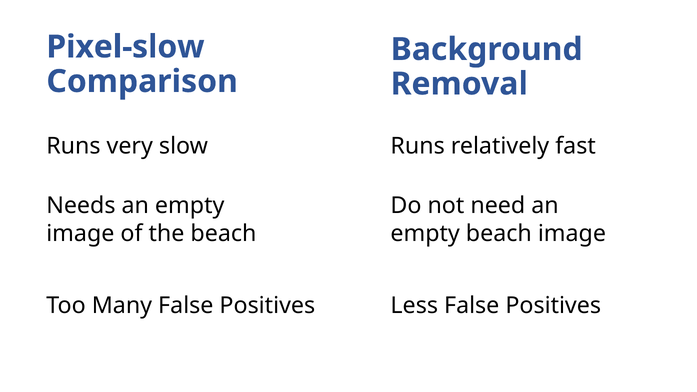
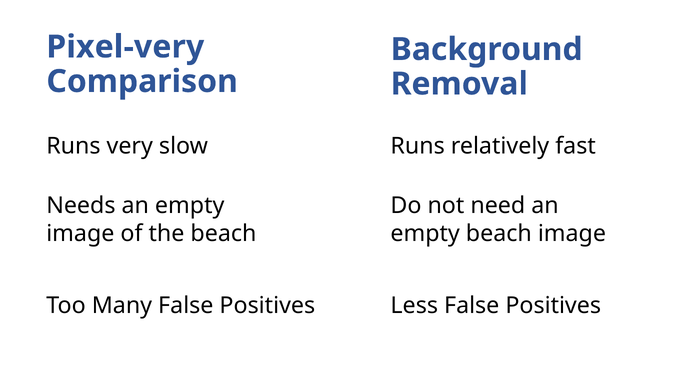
Pixel-slow: Pixel-slow -> Pixel-very (125, 47)
